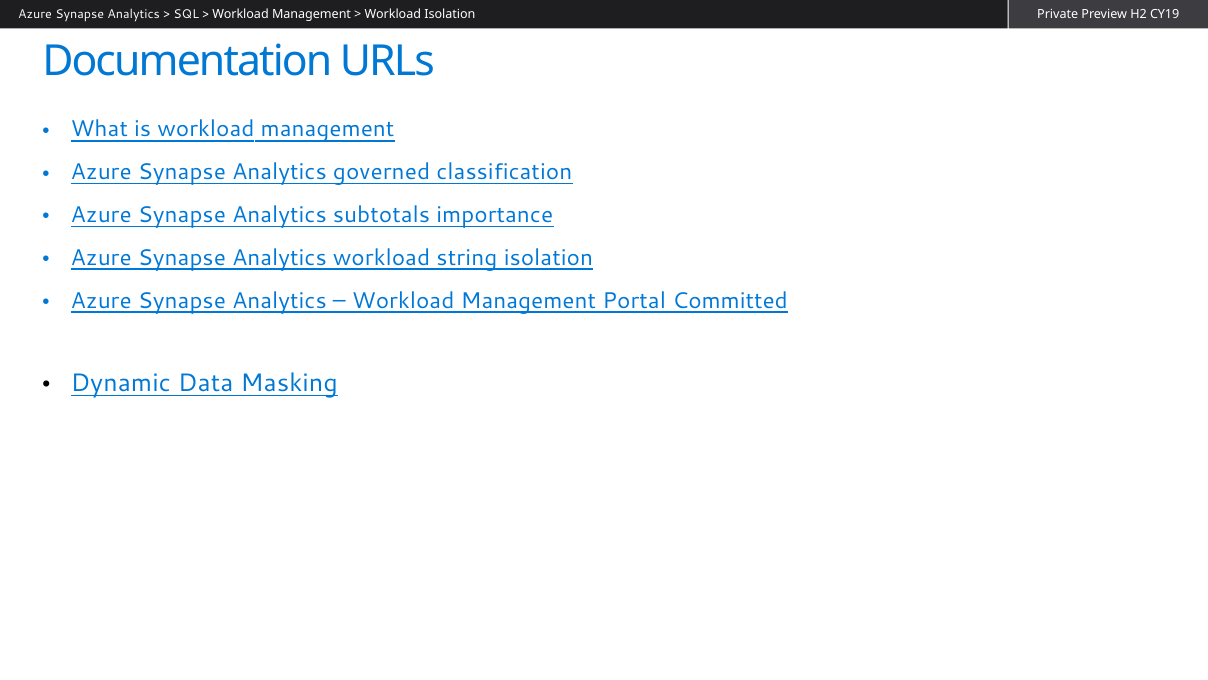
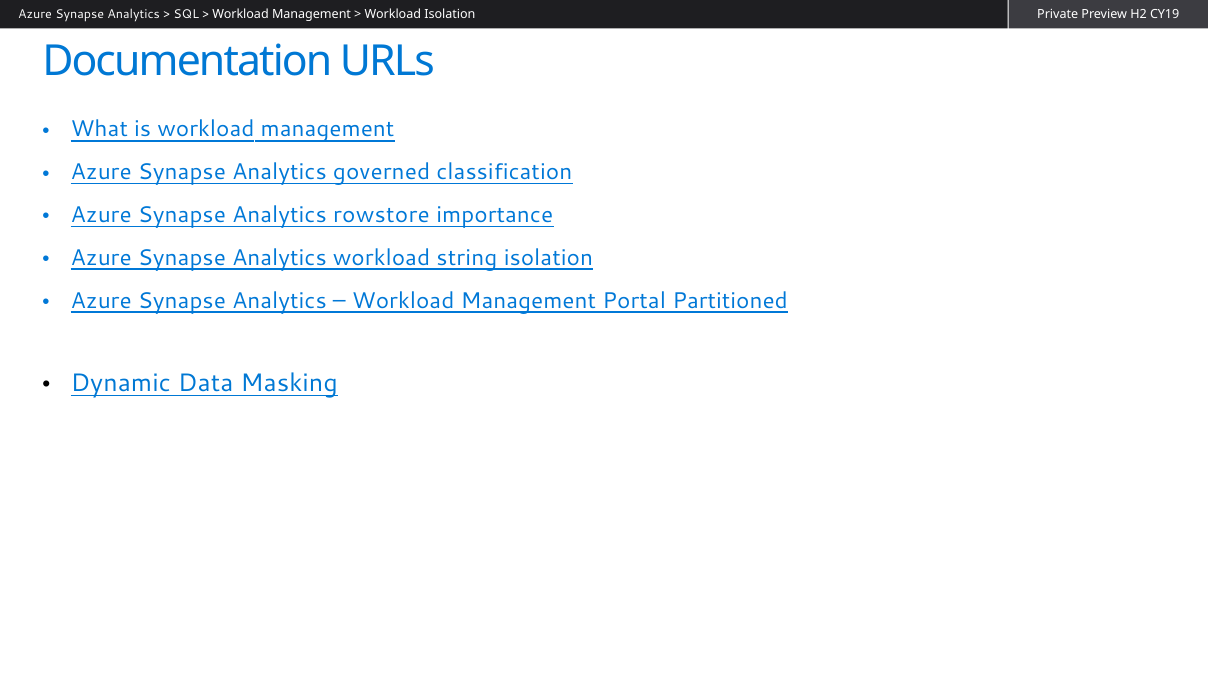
subtotals: subtotals -> rowstore (381, 215)
Committed: Committed -> Partitioned (730, 300)
